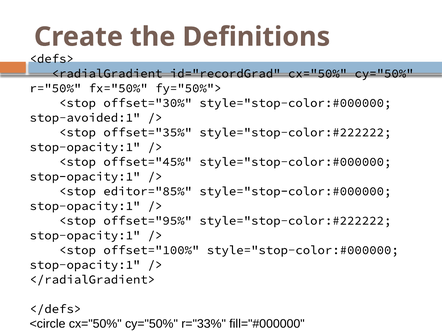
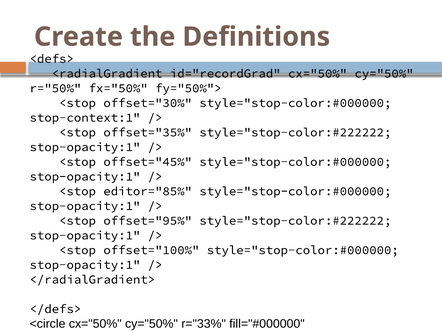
stop-avoided:1: stop-avoided:1 -> stop-context:1 (85, 118)
